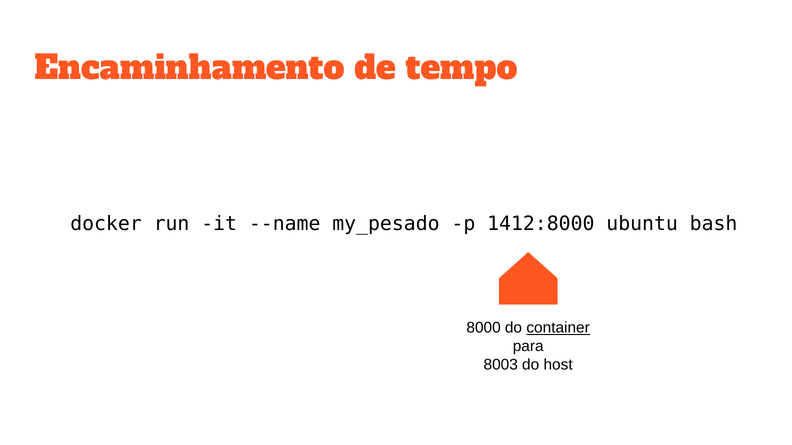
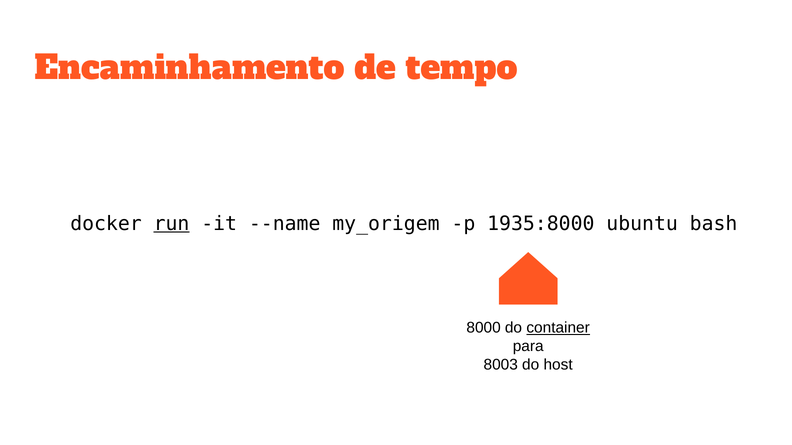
run underline: none -> present (172, 224)
my_pesado: my_pesado -> my_origem (386, 224)
1412:8000: 1412:8000 -> 1935:8000 (541, 224)
